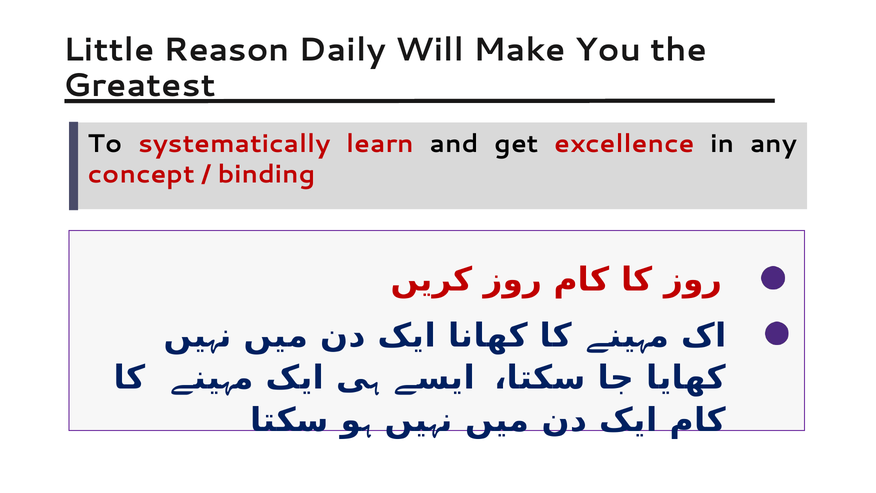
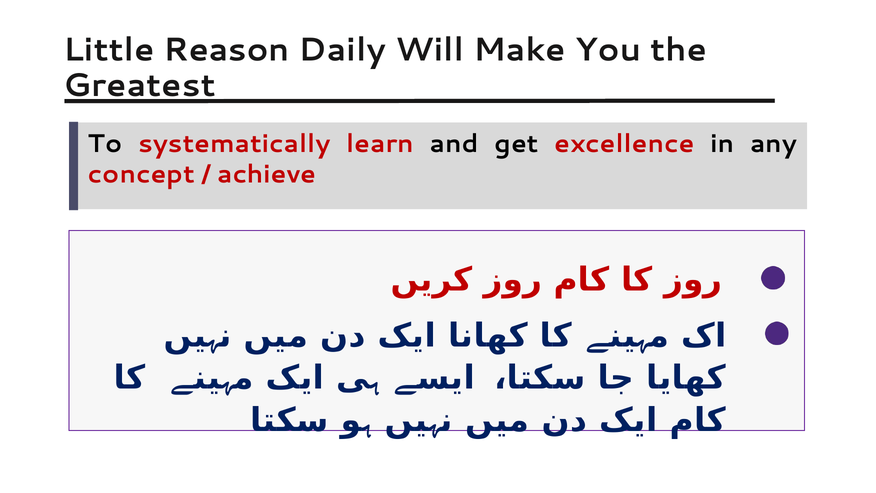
binding: binding -> achieve (267, 174)
